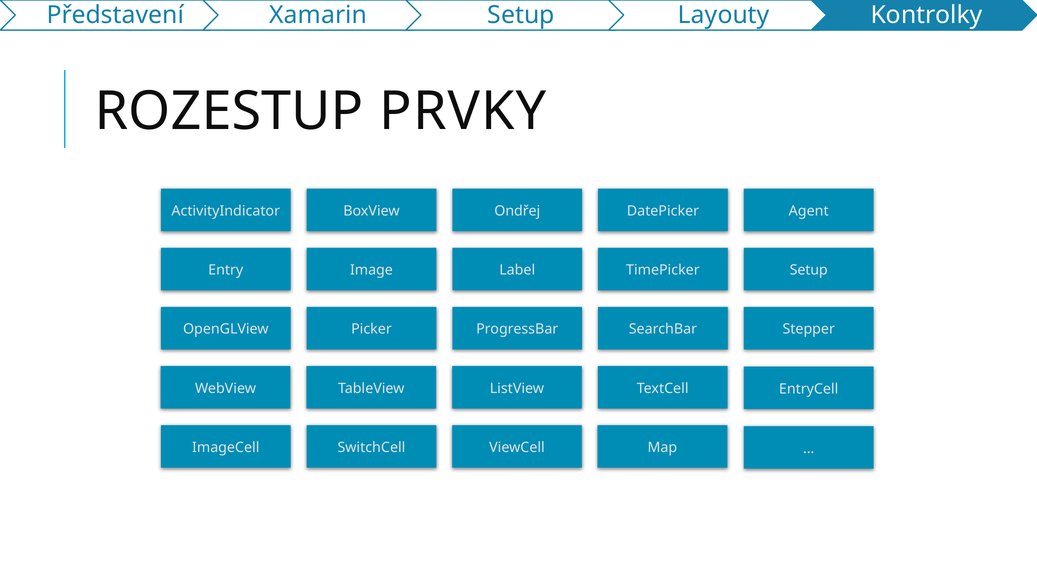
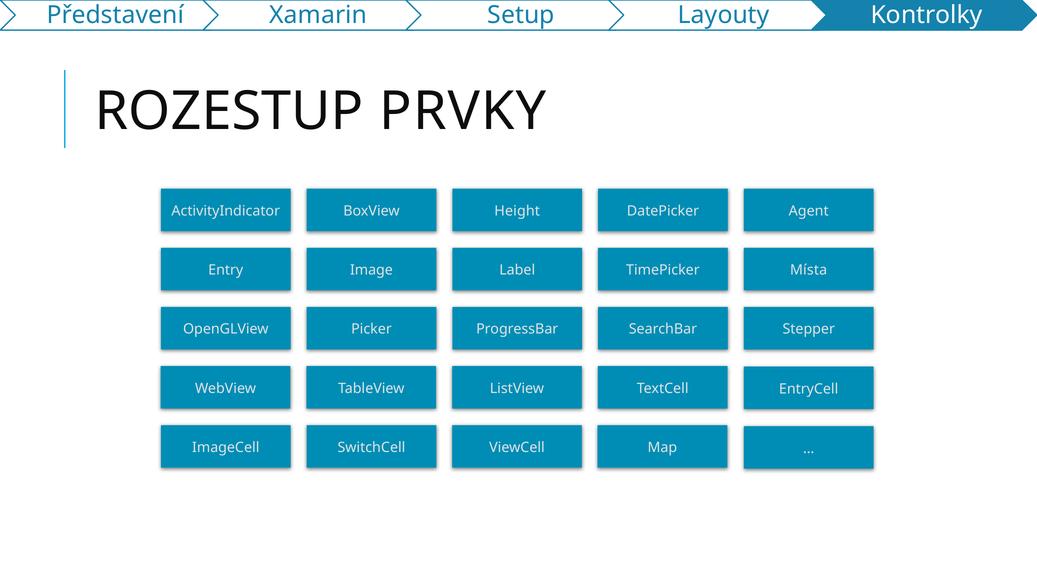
Ondřej: Ondřej -> Height (517, 211)
Setup: Setup -> Místa (809, 270)
